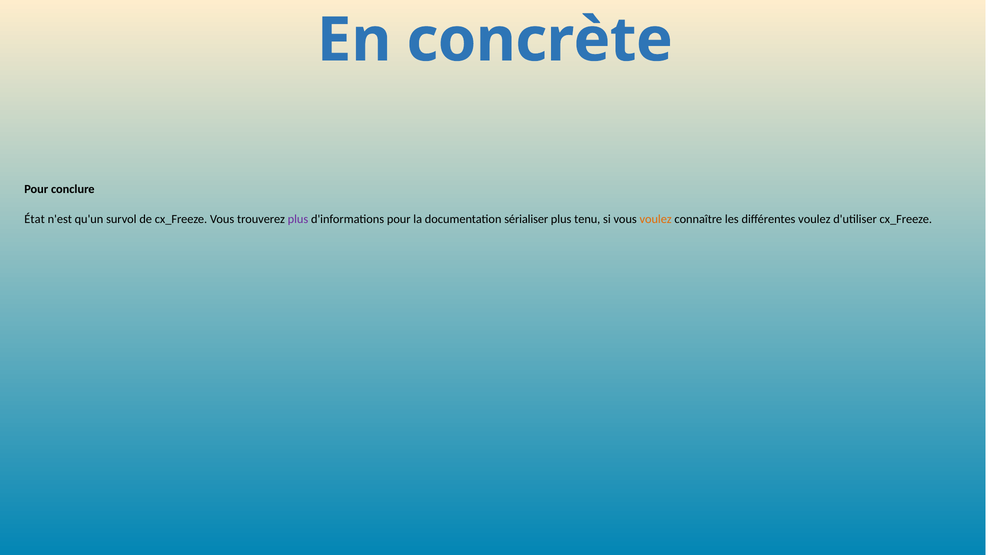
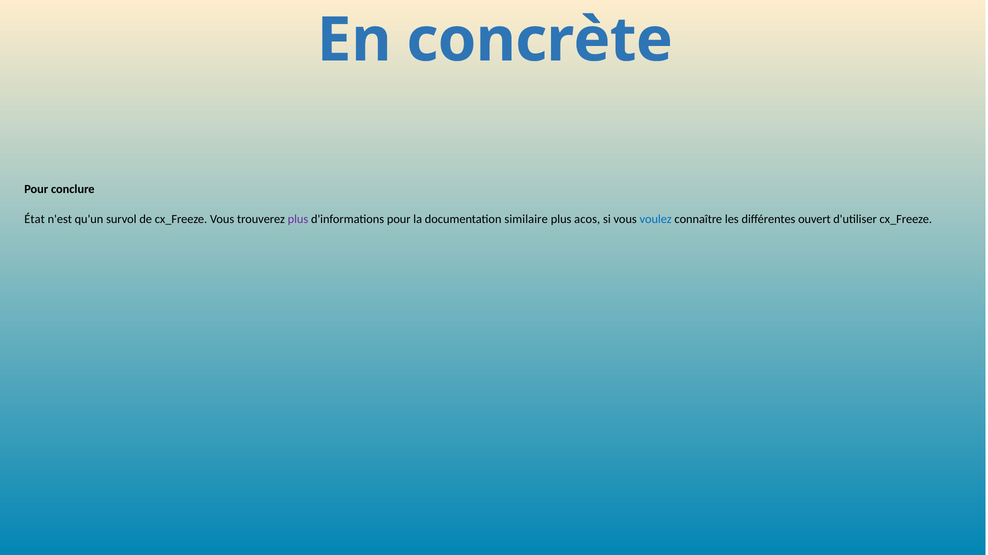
sérialiser: sérialiser -> similaire (526, 219)
tenu: tenu -> acos (587, 219)
voulez colour: orange -> blue (656, 219)
différentes voulez: voulez -> ouvert (814, 219)
